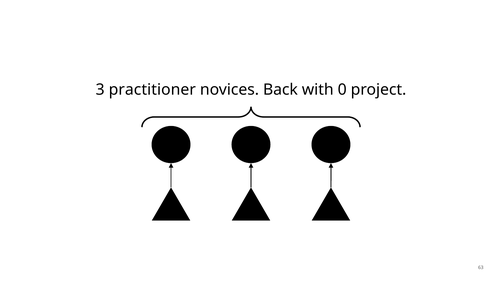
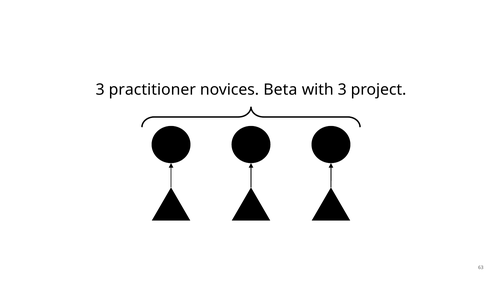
Back: Back -> Beta (280, 90)
with 0: 0 -> 3 (342, 90)
